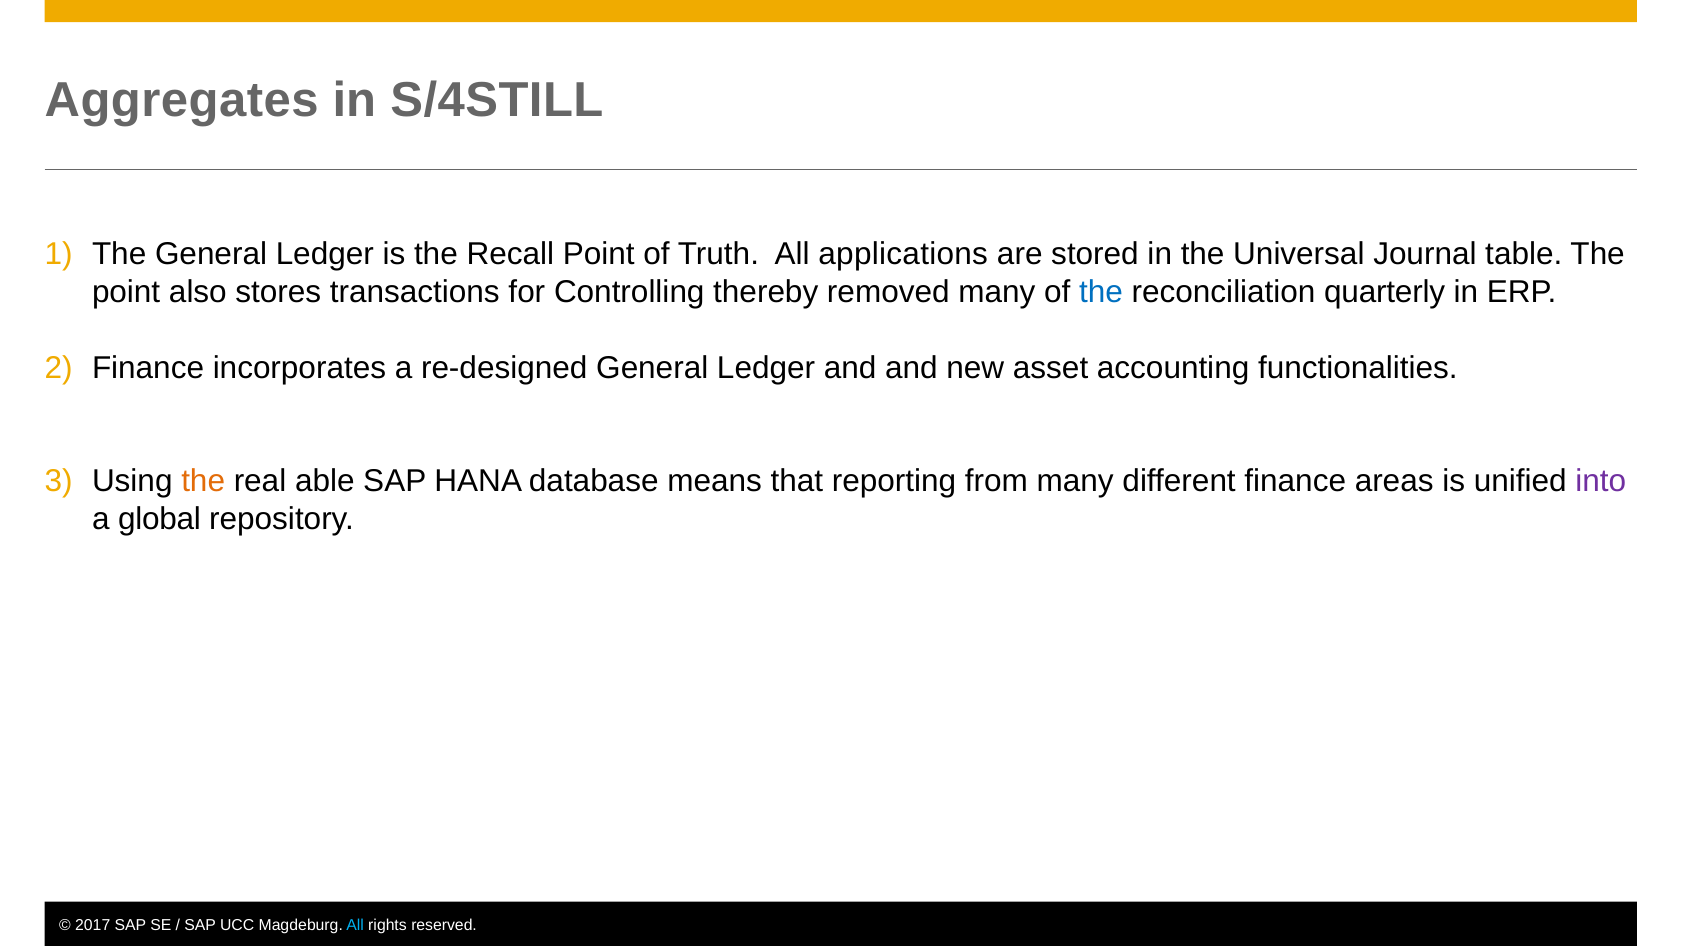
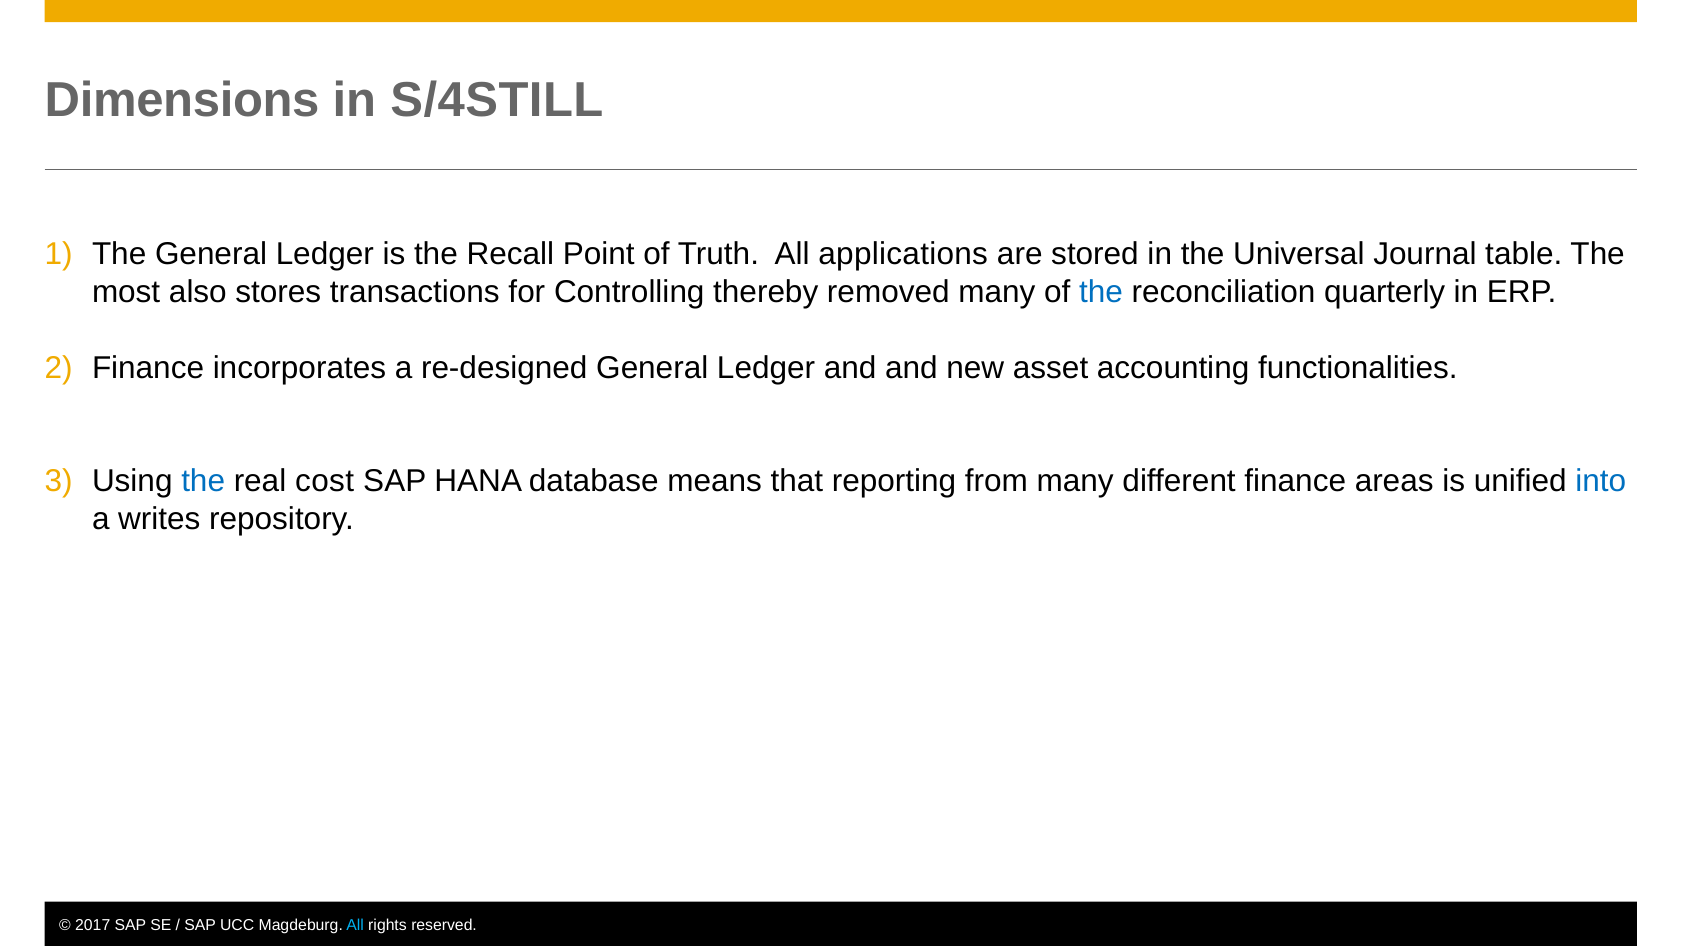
Aggregates: Aggregates -> Dimensions (182, 100)
point: point -> most (126, 292)
the colour: orange -> blue (203, 481)
able: able -> cost (325, 481)
into colour: purple -> blue (1601, 481)
global: global -> writes (159, 519)
